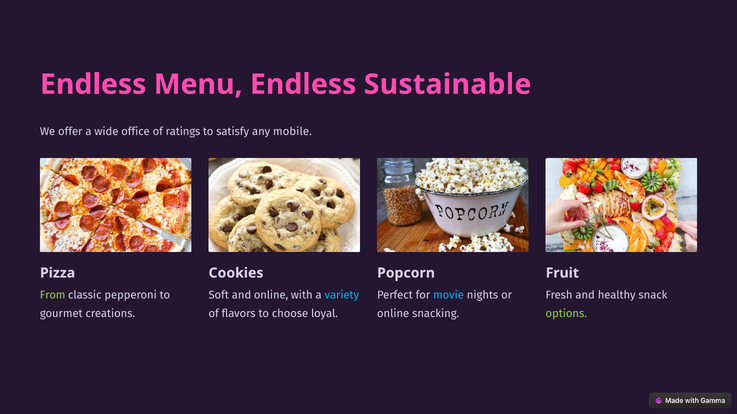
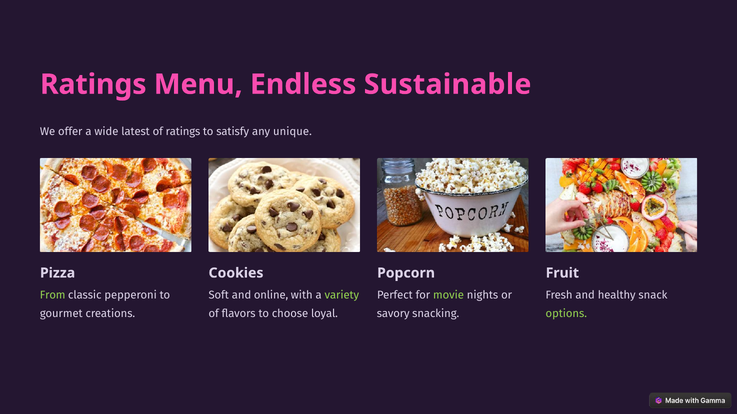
Endless: Endless -> Ratings (93, 85)
office: office -> latest (136, 132)
mobile: mobile -> unique (292, 132)
variety colour: light blue -> light green (342, 296)
movie colour: light blue -> light green (449, 296)
online: online -> savory (393, 314)
